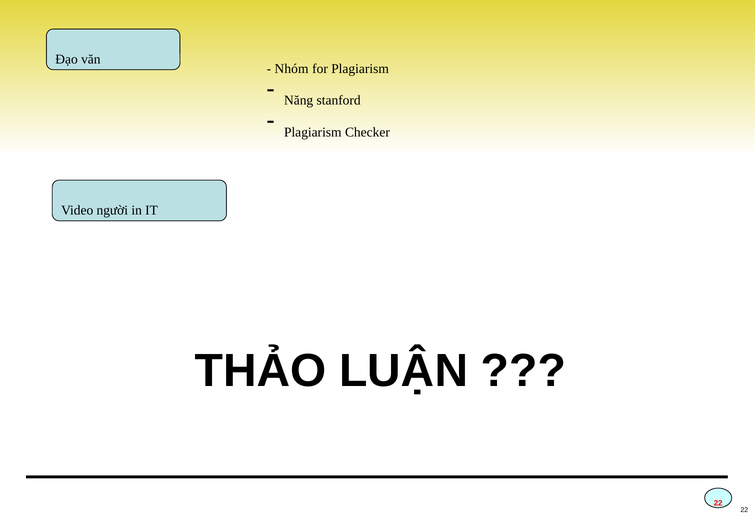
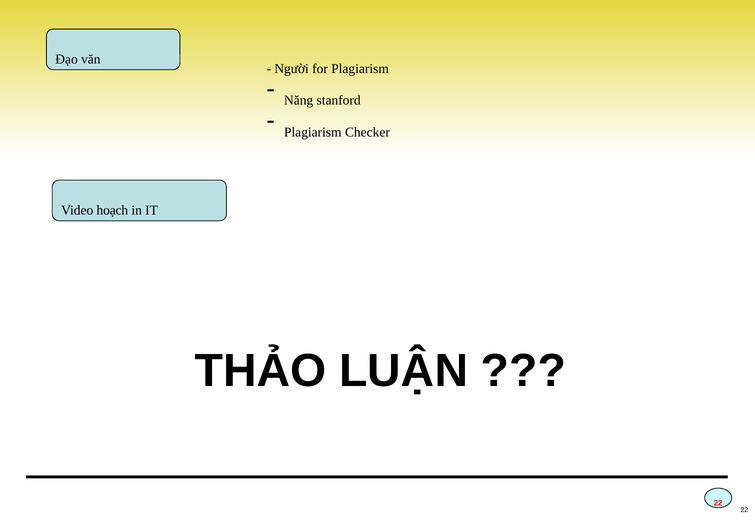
Nhóm: Nhóm -> Người (292, 69)
người: người -> hoạch (112, 210)
